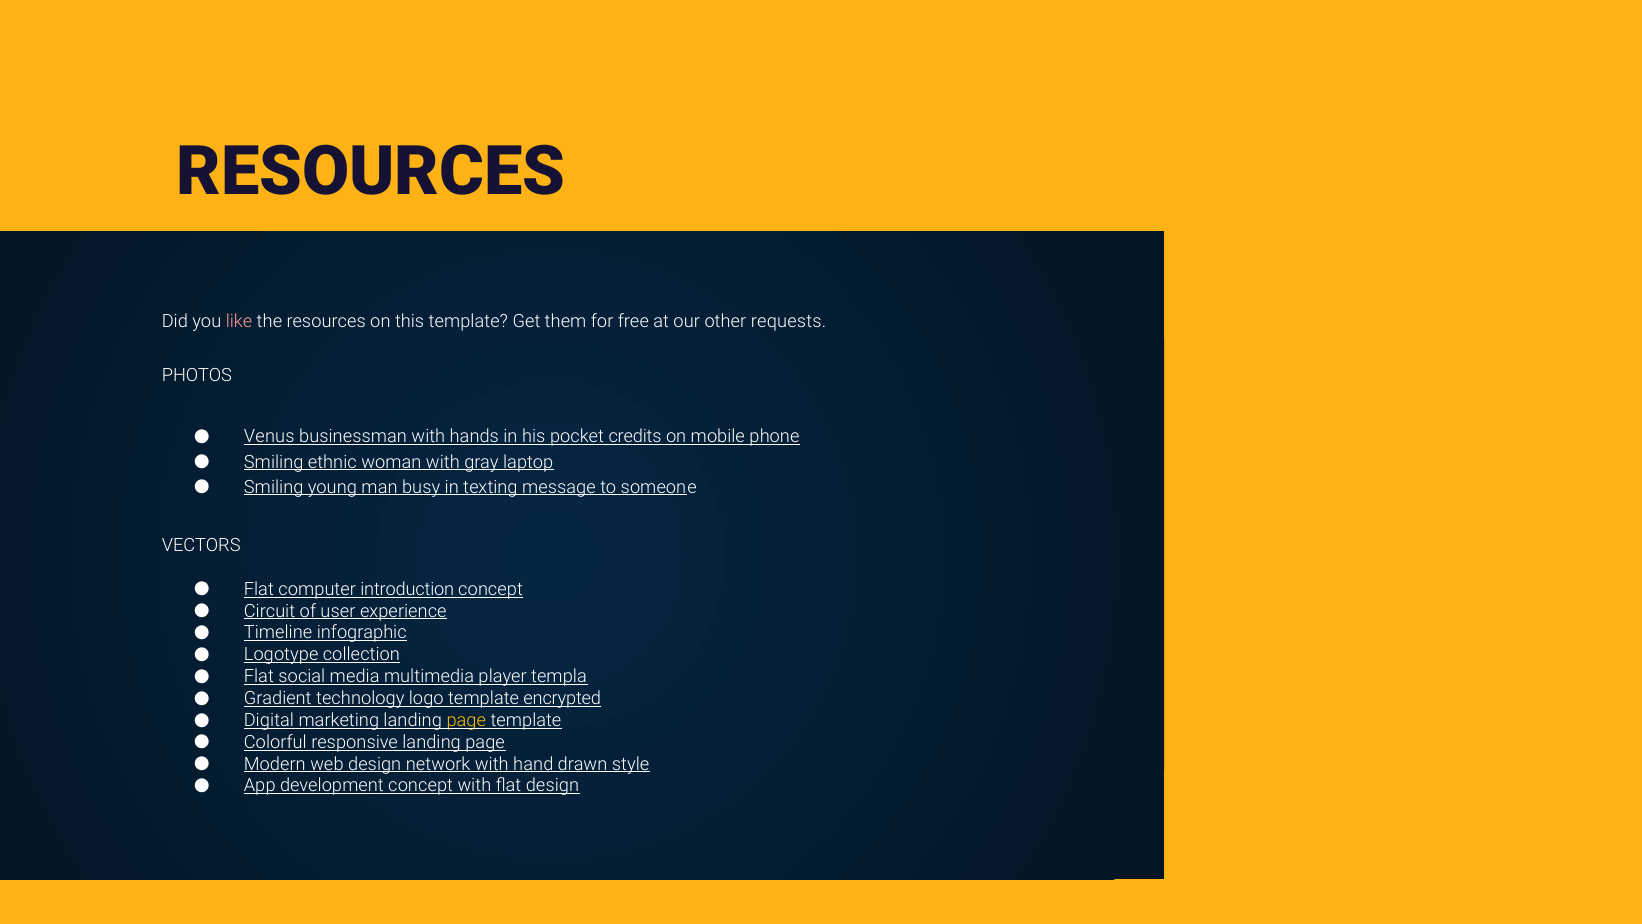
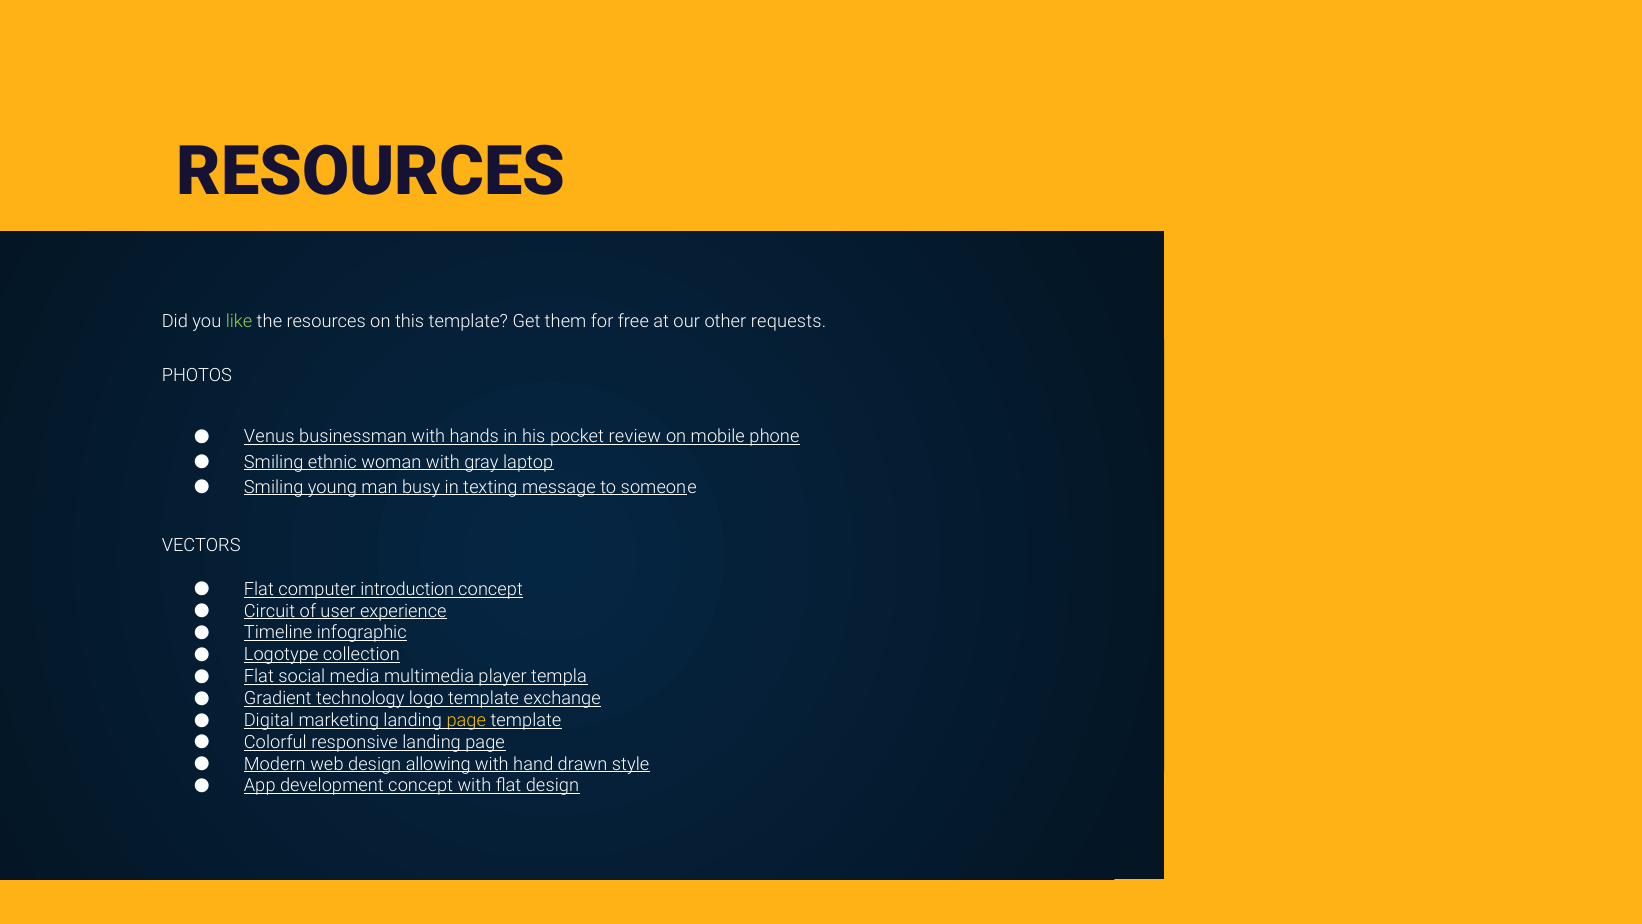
like colour: pink -> light green (239, 321)
credits: credits -> review (635, 437)
encrypted: encrypted -> exchange (562, 698)
network: network -> allowing (438, 764)
